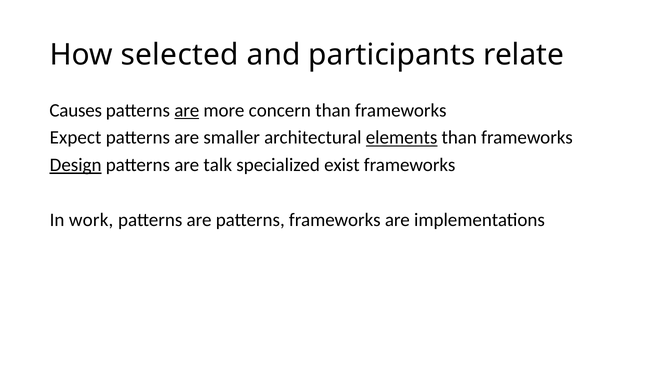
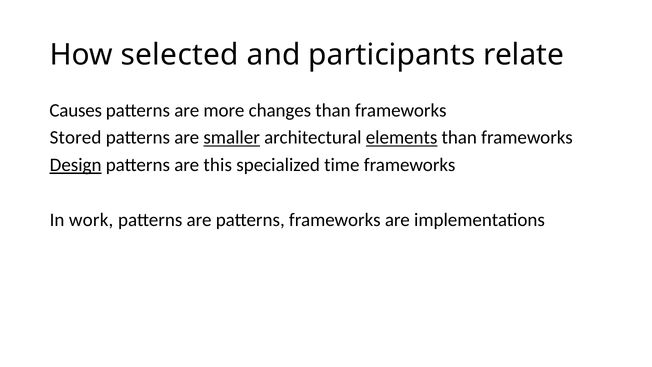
are underline: present -> none (187, 110)
concern: concern -> changes (280, 110)
Expect: Expect -> Stored (76, 138)
smaller underline: none -> present (232, 138)
talk: talk -> this (218, 165)
exist: exist -> time (342, 165)
